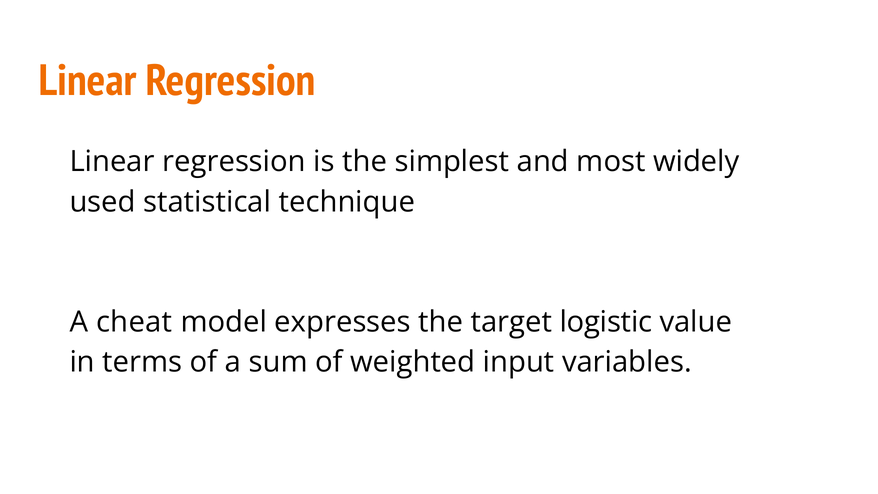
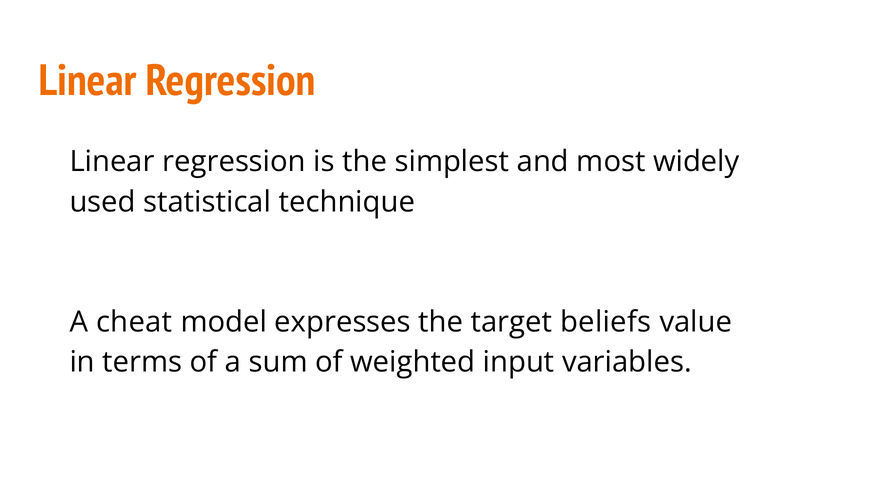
logistic: logistic -> beliefs (606, 322)
